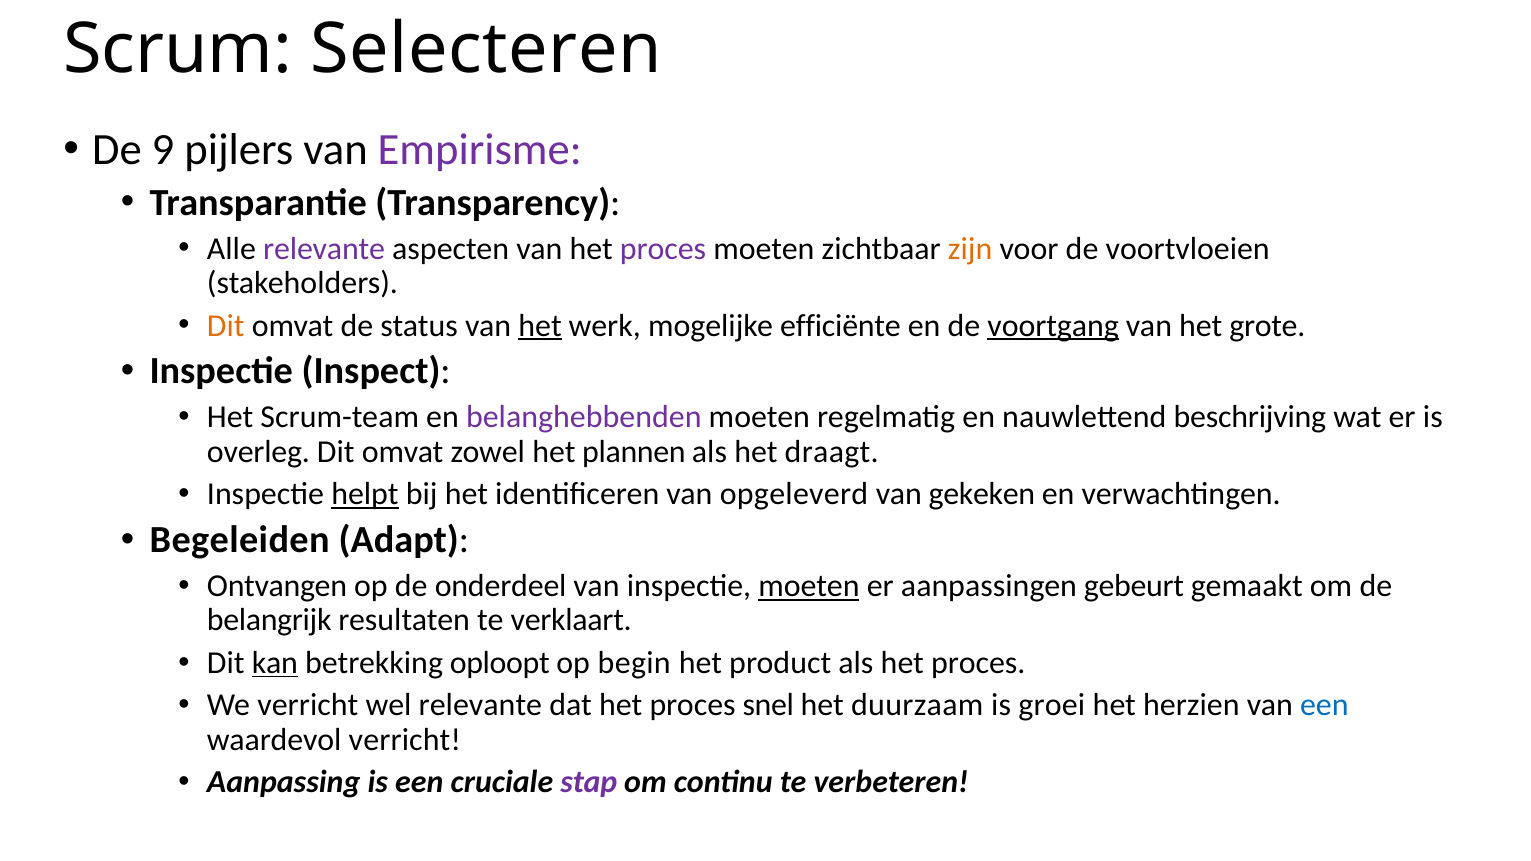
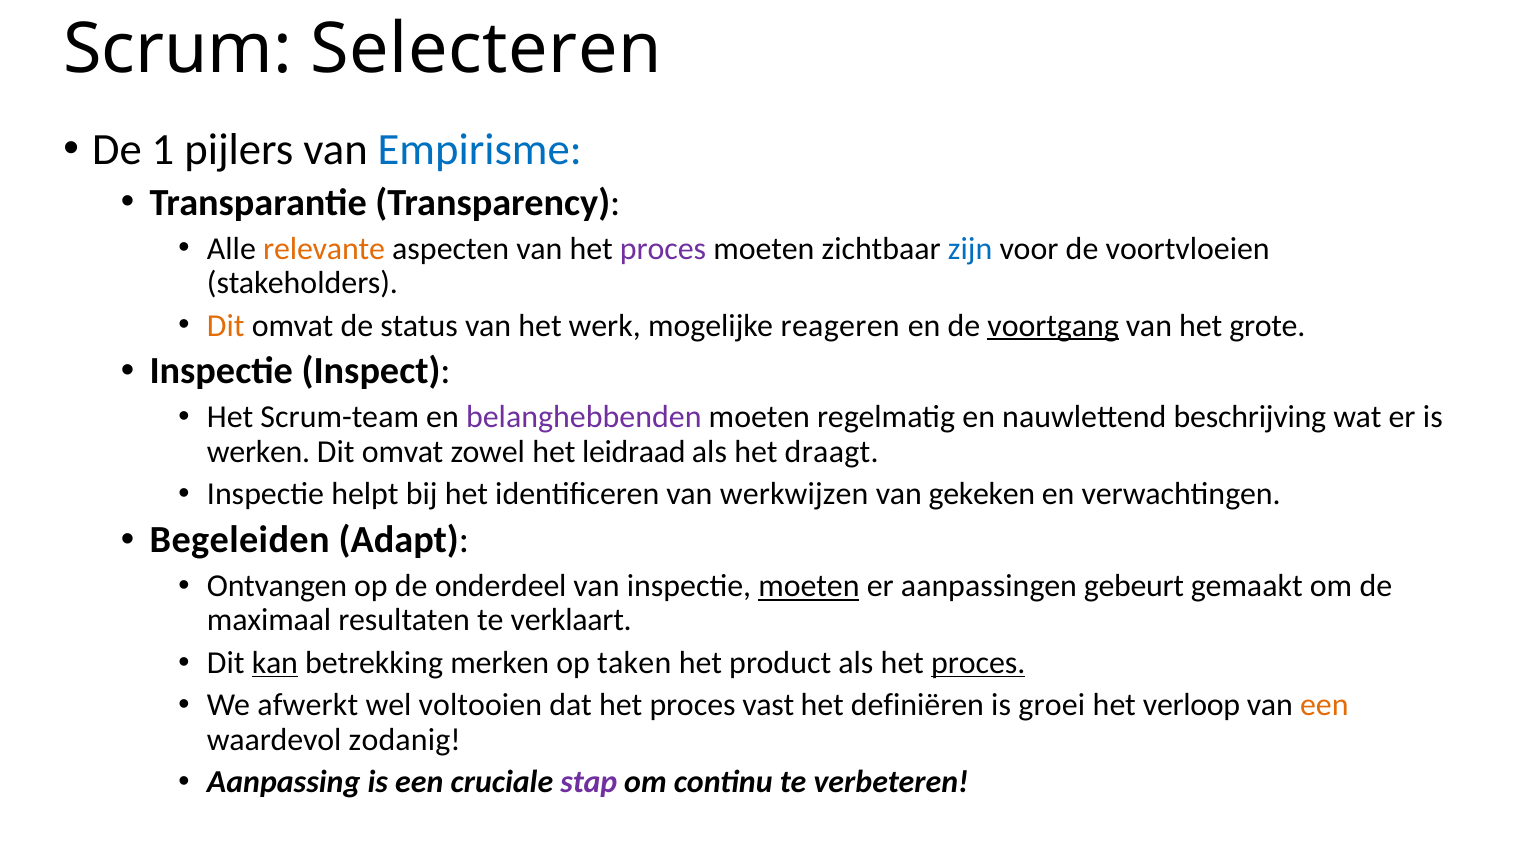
9: 9 -> 1 (163, 150)
Empirisme colour: purple -> blue (480, 150)
relevante colour: purple -> orange (324, 249)
zijn colour: orange -> blue (970, 249)
het underline: present -> none (540, 326)
efficiënte: efficiënte -> reageren (840, 326)
overleg: overleg -> werken (259, 452)
plannen: plannen -> leidraad (634, 452)
helpt underline: present -> none (365, 494)
opgeleverd: opgeleverd -> werkwijzen (794, 494)
belangrijk: belangrijk -> maximaal (269, 621)
oploopt: oploopt -> merken (500, 663)
begin: begin -> taken (634, 663)
proces underline: none -> present (978, 663)
We verricht: verricht -> afwerkt (308, 705)
wel relevante: relevante -> voltooien (480, 705)
snel: snel -> vast (768, 705)
duurzaam: duurzaam -> definiëren (917, 705)
herzien: herzien -> verloop (1192, 705)
een colour: blue -> orange (1324, 705)
waardevol verricht: verricht -> zodanig (405, 740)
